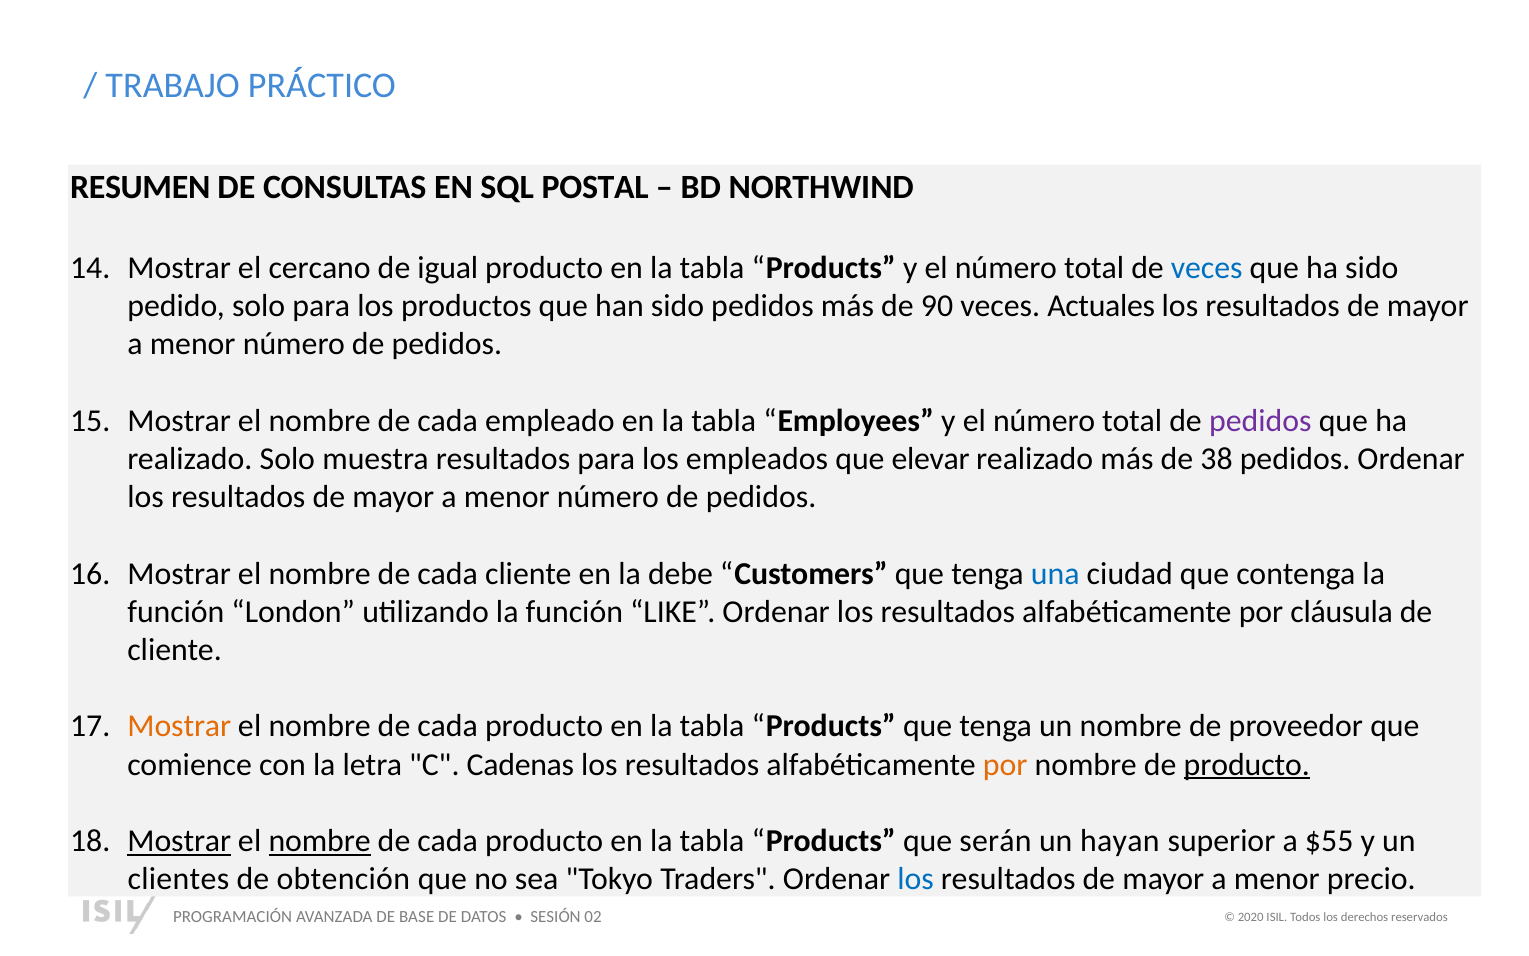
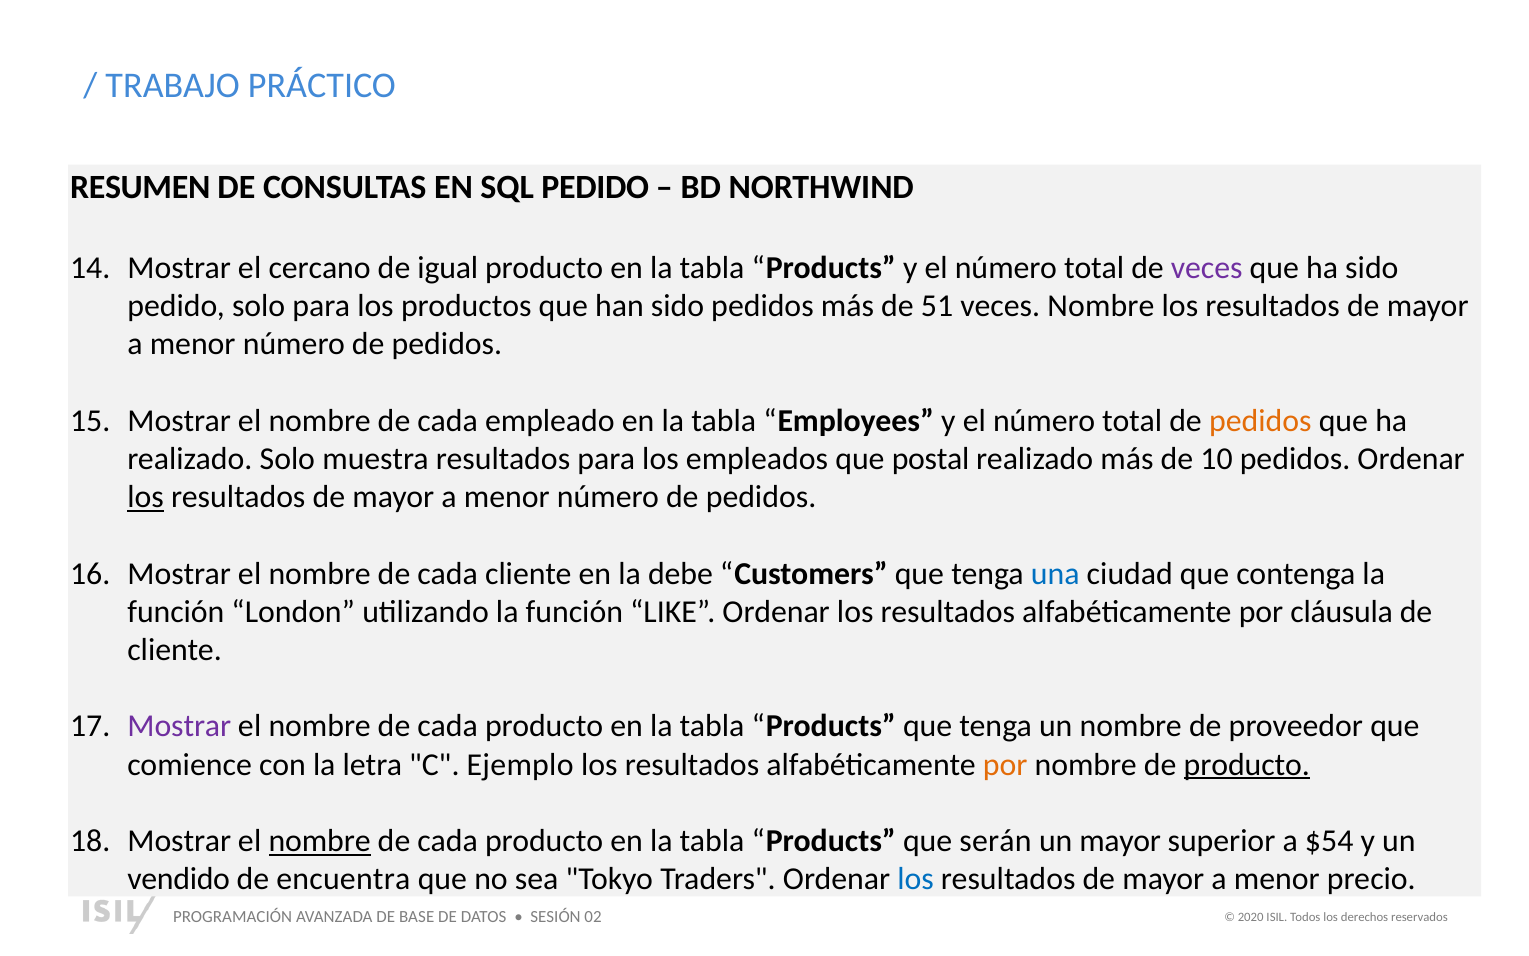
SQL POSTAL: POSTAL -> PEDIDO (595, 187)
veces colour: blue -> purple (1207, 267)
90: 90 -> 51 (937, 306)
veces Actuales: Actuales -> Nombre (1101, 306)
pedidos colour: purple -> orange (1260, 420)
elevar: elevar -> postal (931, 459)
38: 38 -> 10 (1217, 459)
los underline: none -> present (146, 497)
Mostrar colour: orange -> purple (179, 726)
Cadenas: Cadenas -> Ejemplo (520, 764)
Mostrar underline: present -> none (179, 841)
un hayan: hayan -> mayor (1120, 841)
$55: $55 -> $54 (1329, 841)
clientes: clientes -> vendido (179, 879)
obtención: obtención -> encuentra (343, 879)
